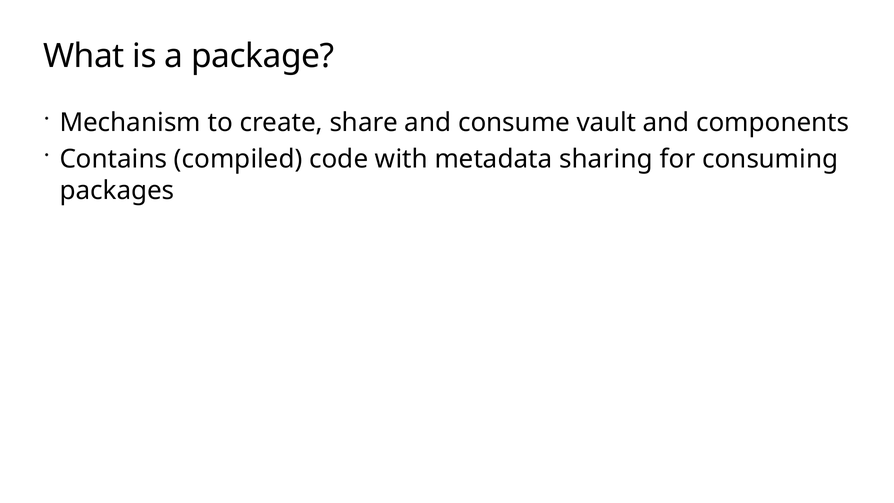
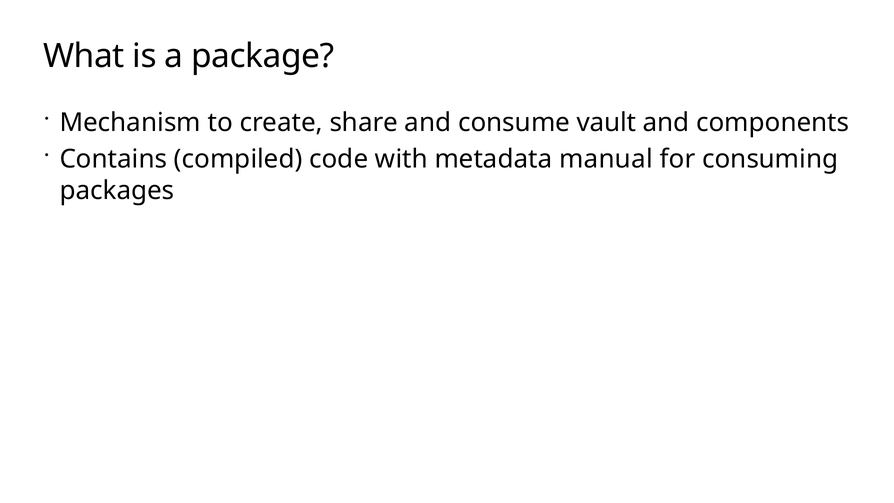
sharing: sharing -> manual (606, 159)
